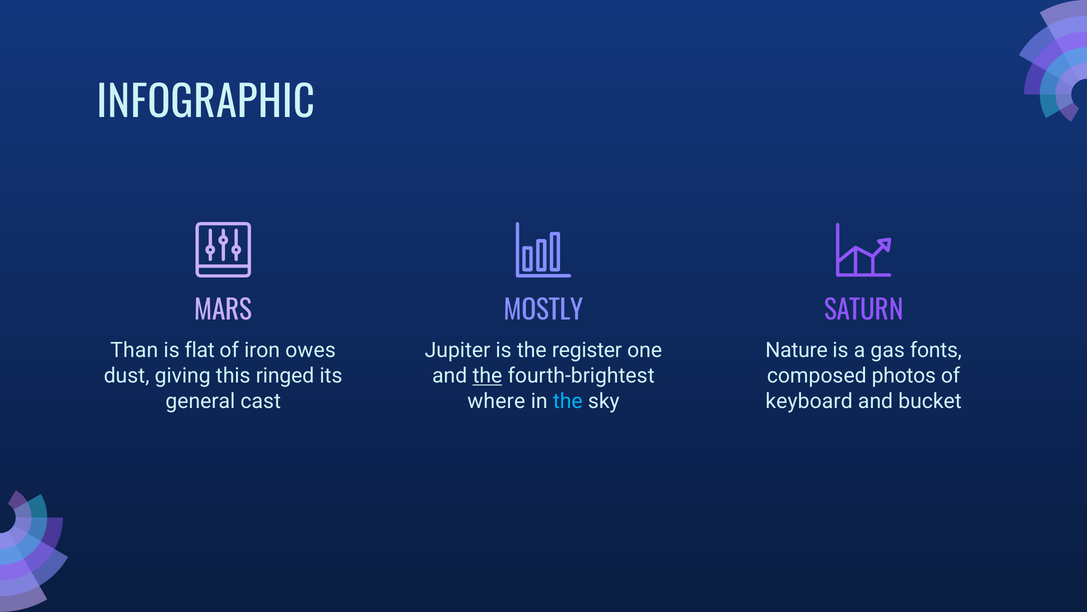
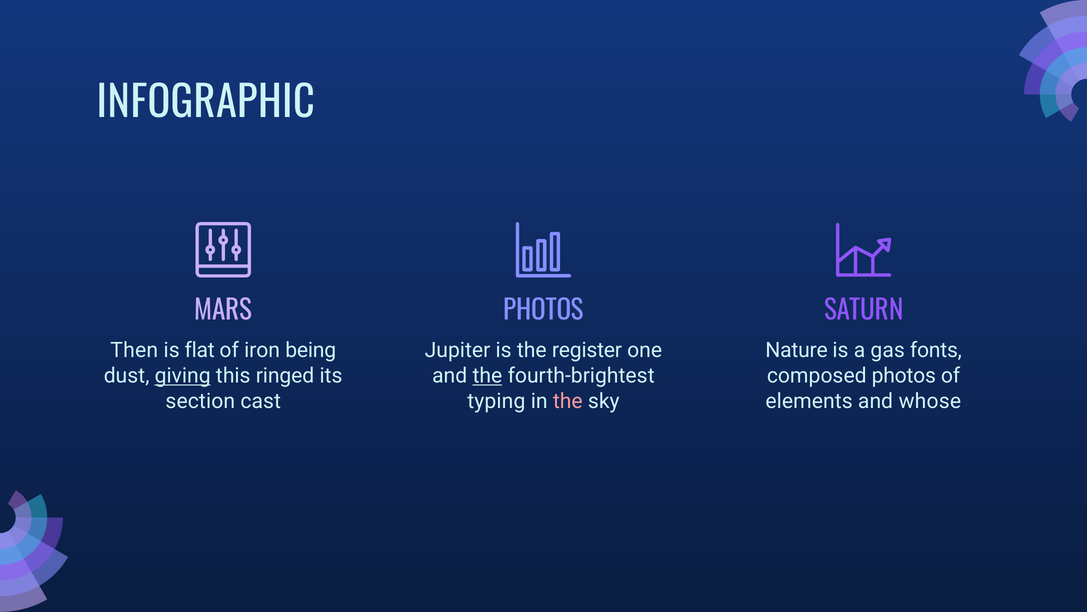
MOSTLY: MOSTLY -> PHOTOS (544, 310)
Than: Than -> Then (134, 350)
owes: owes -> being (311, 350)
giving underline: none -> present (183, 376)
general: general -> section (200, 401)
where: where -> typing (496, 401)
the colour: light blue -> pink (568, 401)
keyboard: keyboard -> elements (809, 401)
bucket: bucket -> whose (930, 401)
